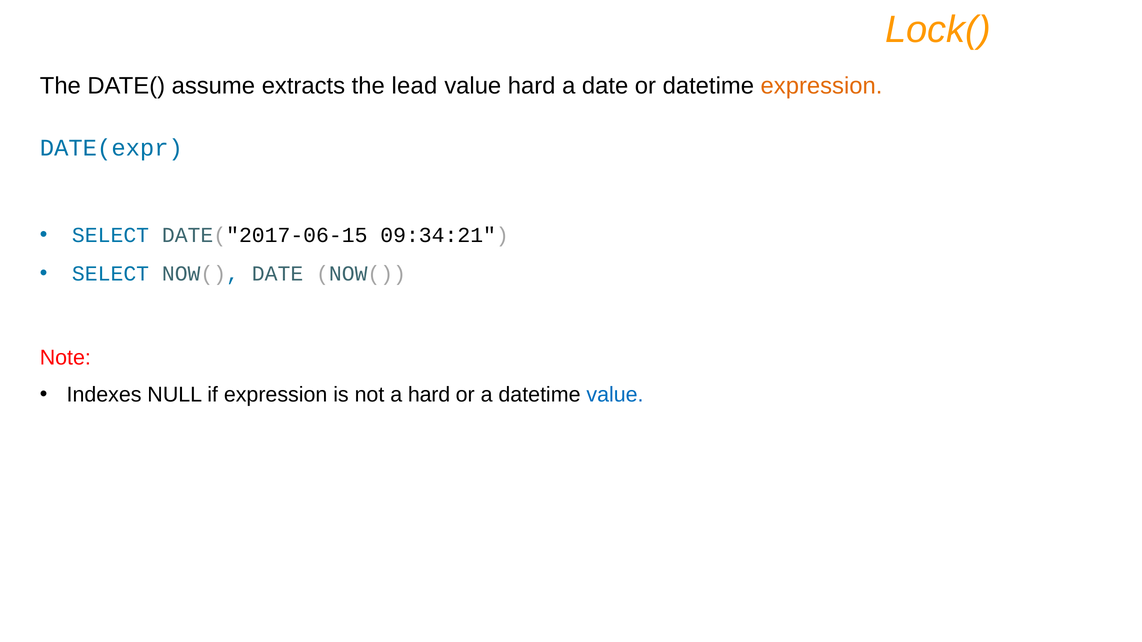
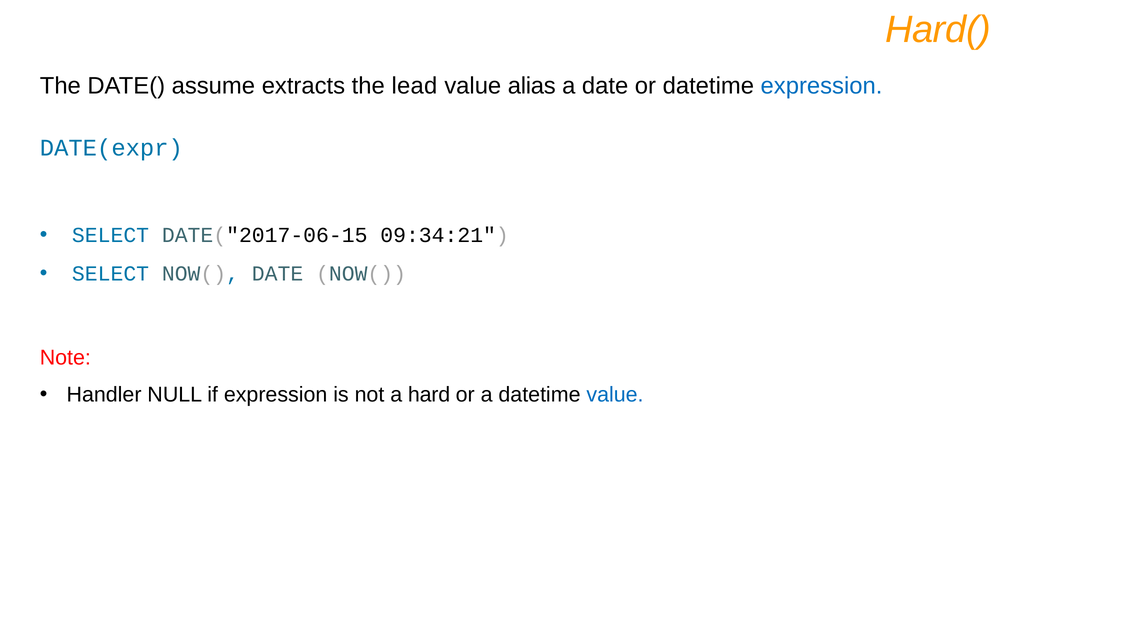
Lock(: Lock( -> Hard( (938, 30)
value hard: hard -> alias (532, 86)
expression colour: orange -> blue (822, 86)
Indexes: Indexes -> Handler (104, 395)
